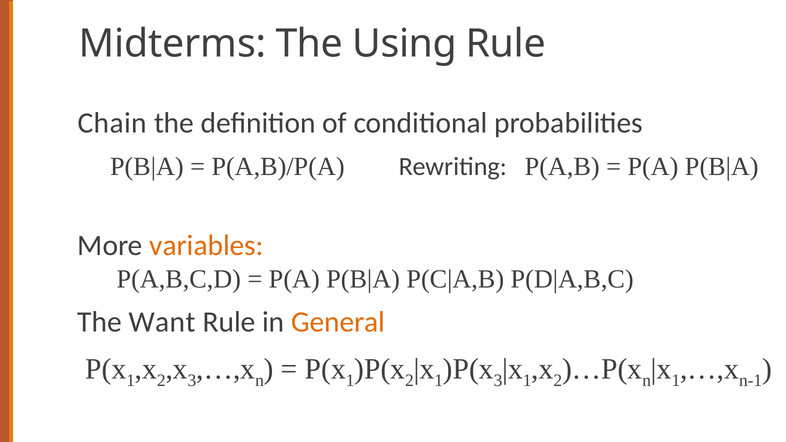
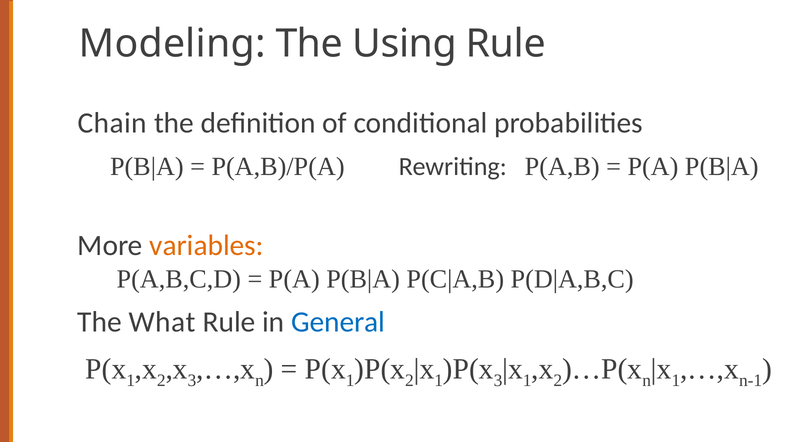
Midterms: Midterms -> Modeling (172, 44)
Want: Want -> What (162, 322)
General colour: orange -> blue (338, 322)
